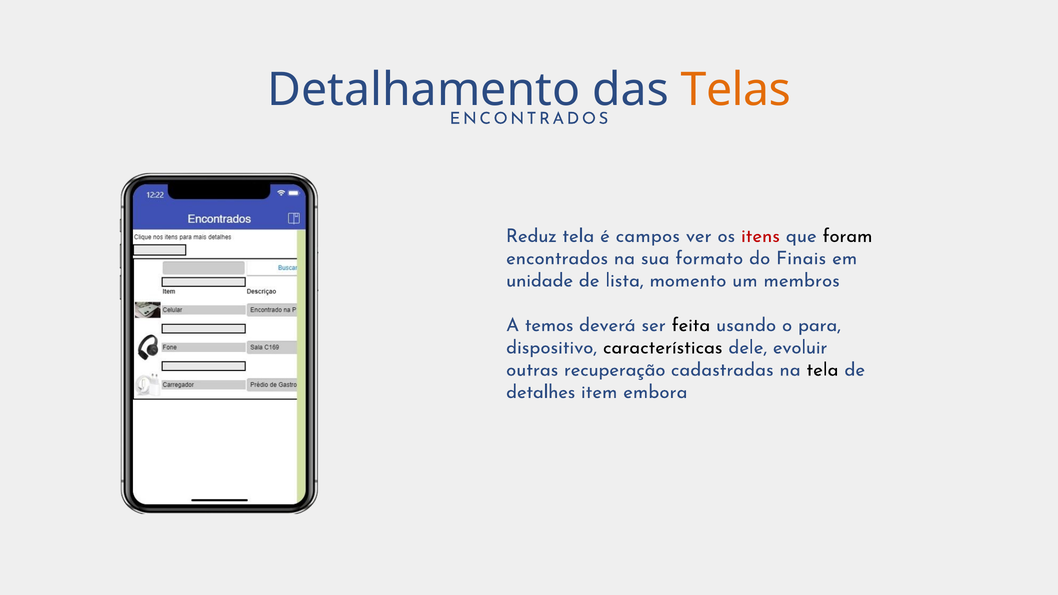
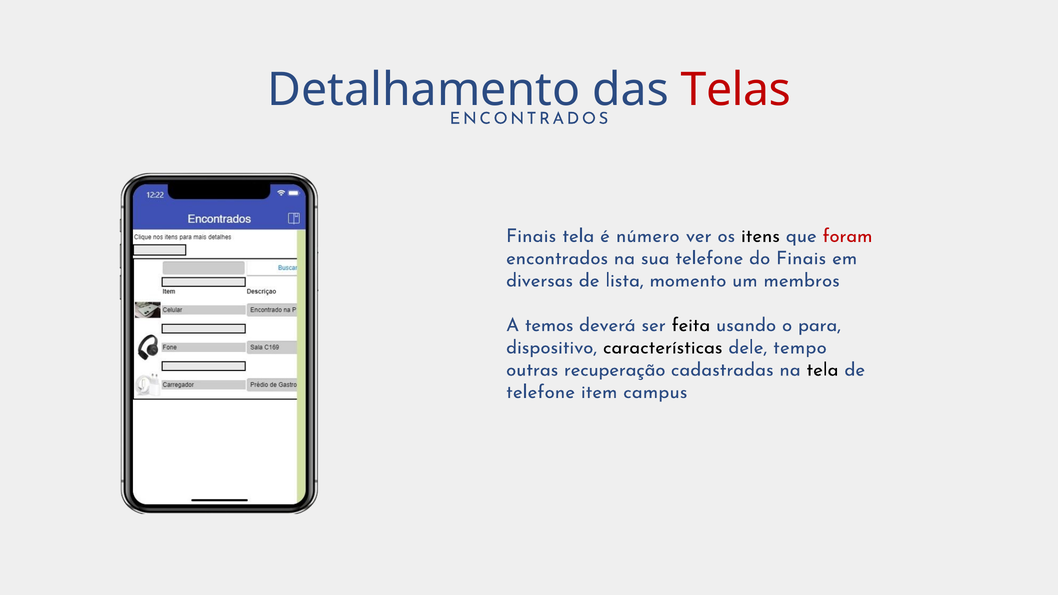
Telas colour: orange -> red (736, 90)
Reduz: Reduz -> Finais (531, 236)
campos: campos -> número (648, 236)
itens colour: red -> black (760, 236)
foram colour: black -> red (847, 236)
sua formato: formato -> telefone (709, 258)
unidade: unidade -> diversas (540, 280)
evoluir: evoluir -> tempo (800, 347)
detalhes: detalhes -> telefone (541, 392)
embora: embora -> campus (655, 392)
